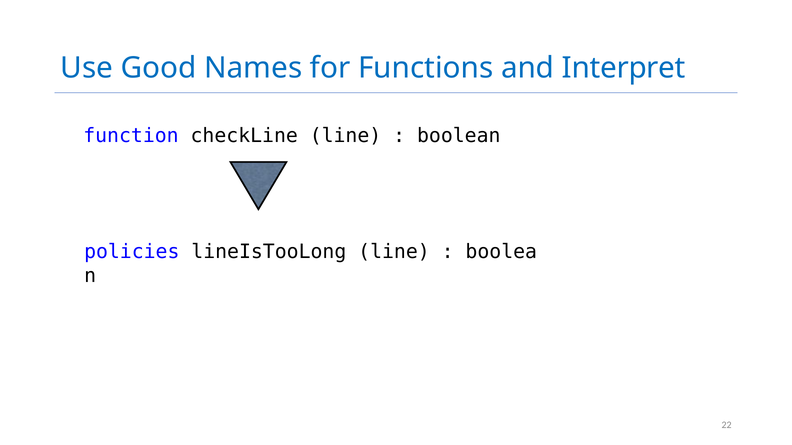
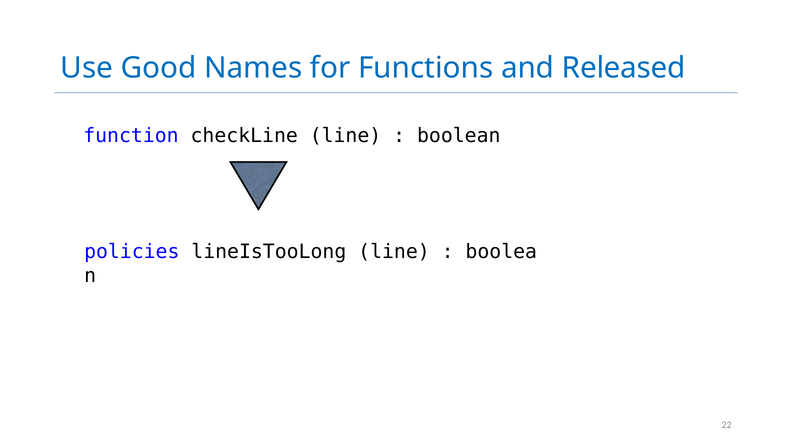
Interpret: Interpret -> Released (624, 68)
